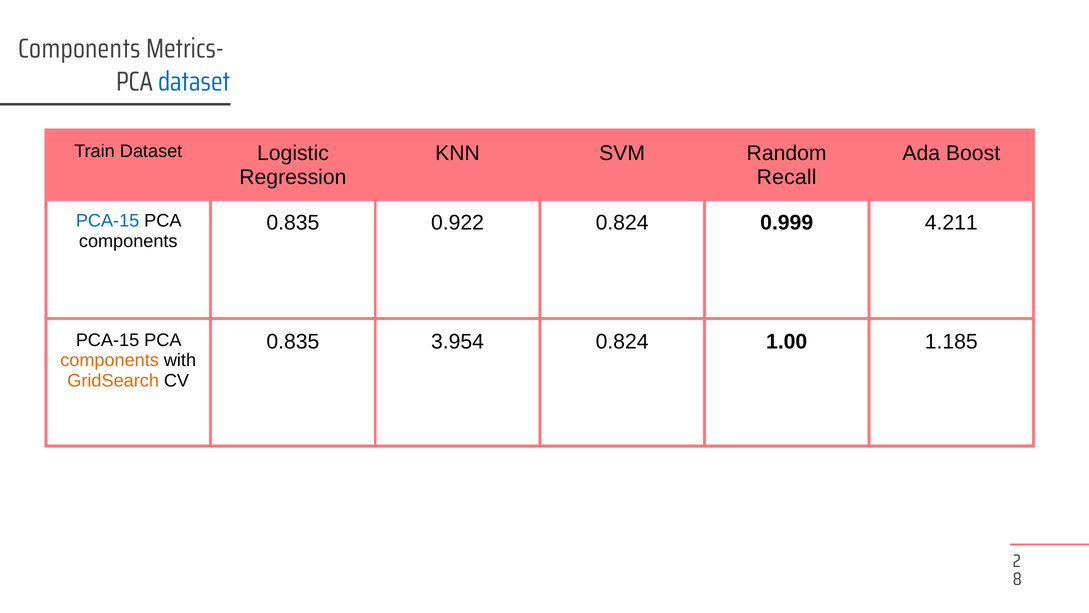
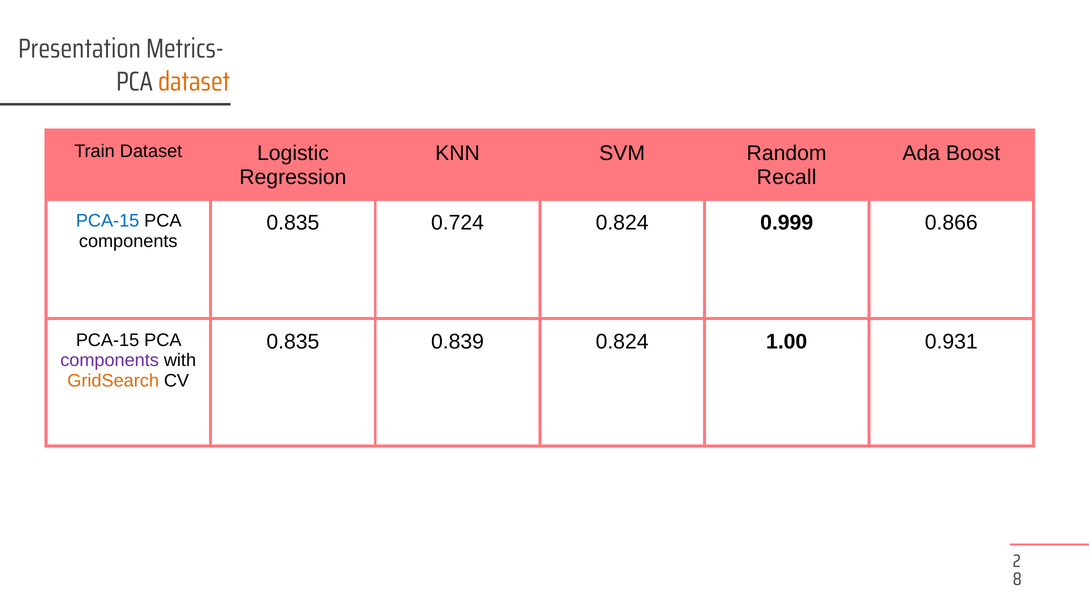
Components: Components -> Presentation (79, 49)
dataset colour: blue -> orange (194, 81)
0.922: 0.922 -> 0.724 (458, 222)
4.211: 4.211 -> 0.866 (951, 222)
3.954: 3.954 -> 0.839 (458, 342)
1.185: 1.185 -> 0.931 (951, 342)
components colour: orange -> purple (110, 360)
